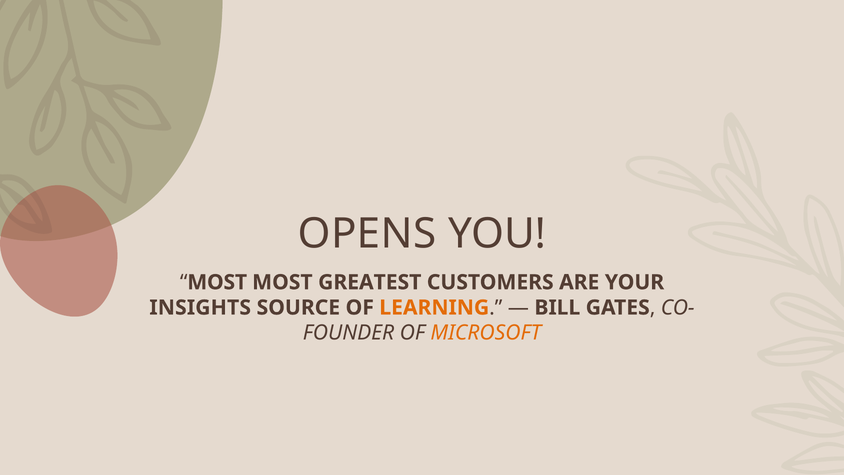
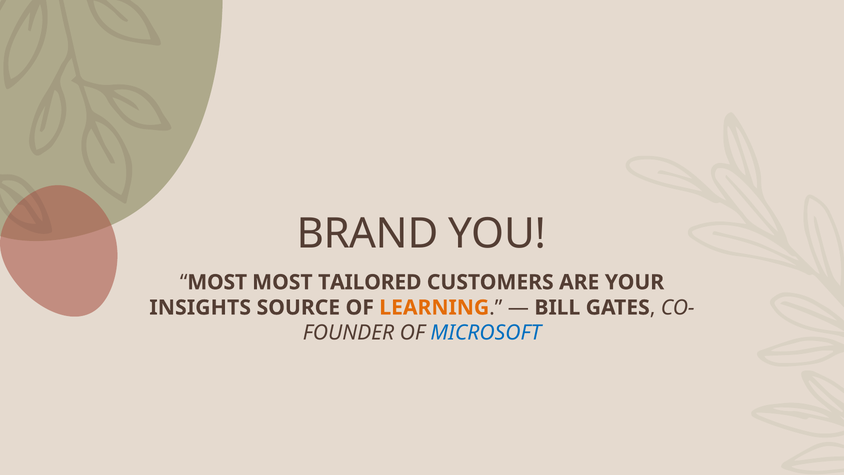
OPENS: OPENS -> BRAND (367, 234)
GREATEST: GREATEST -> TAILORED (370, 282)
MICROSOFT colour: orange -> blue (486, 333)
